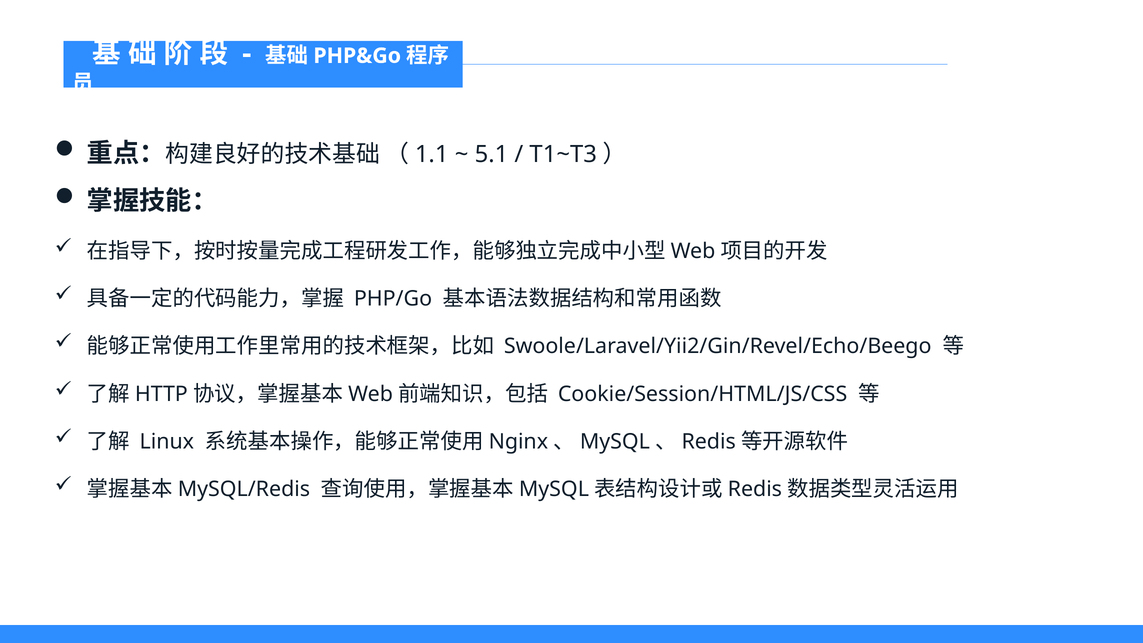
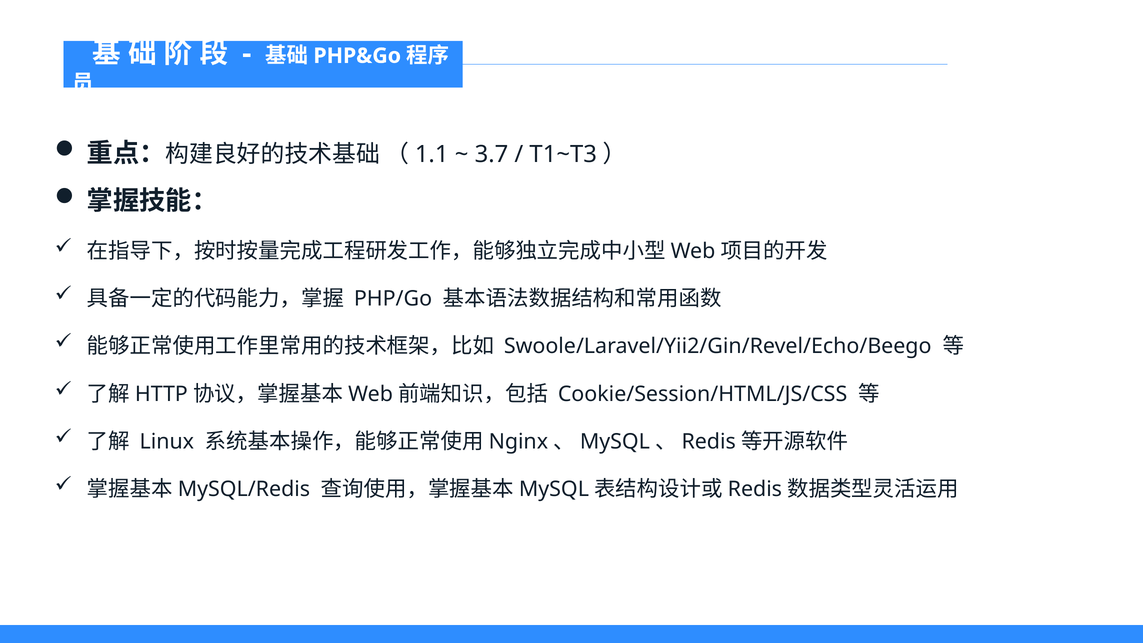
5.1: 5.1 -> 3.7 (491, 154)
